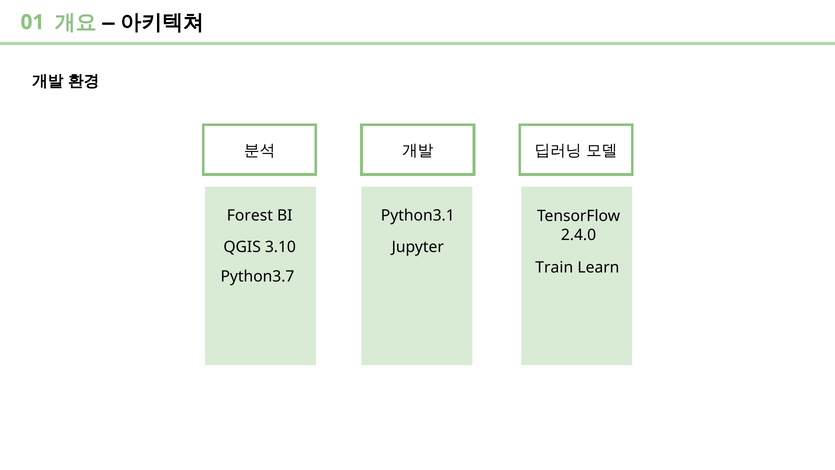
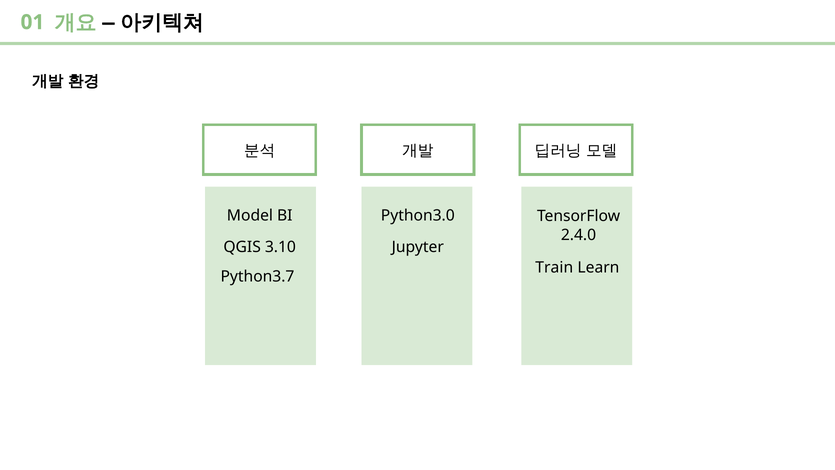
Forest: Forest -> Model (250, 216)
Python3.1: Python3.1 -> Python3.0 (418, 216)
